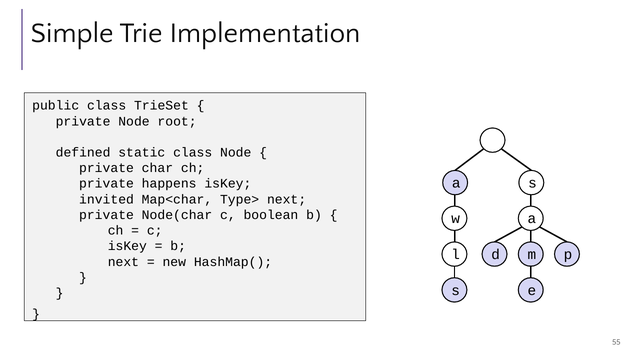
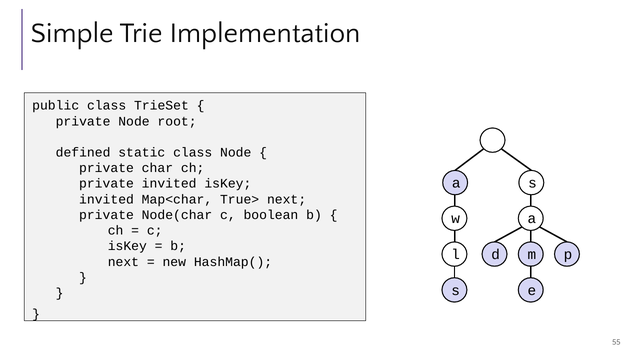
private happens: happens -> invited (169, 184)
Type>: Type> -> True> (240, 200)
